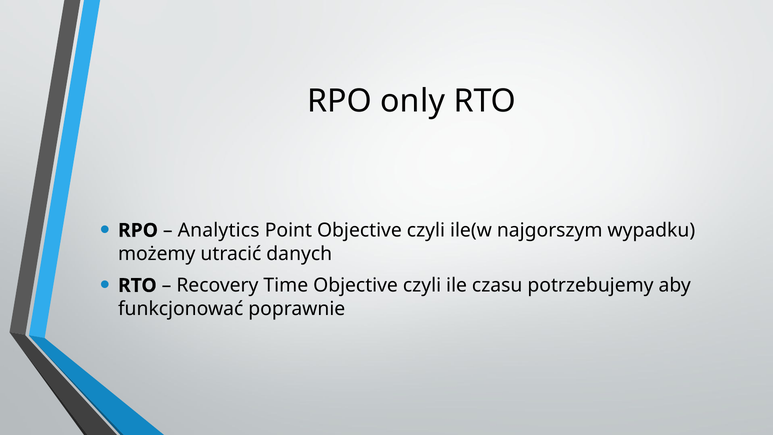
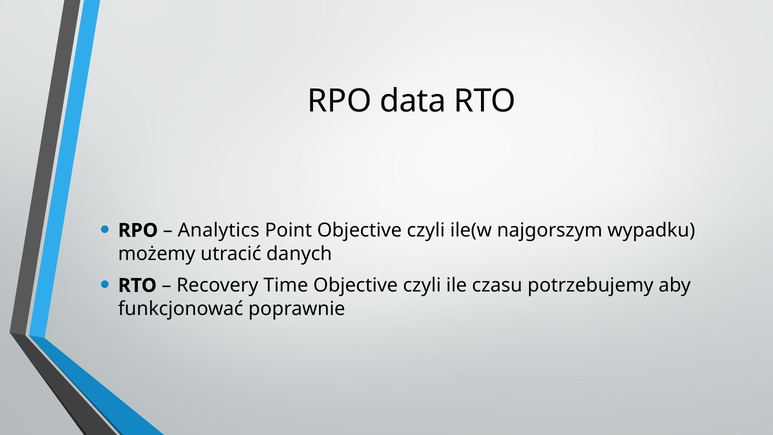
only: only -> data (413, 101)
